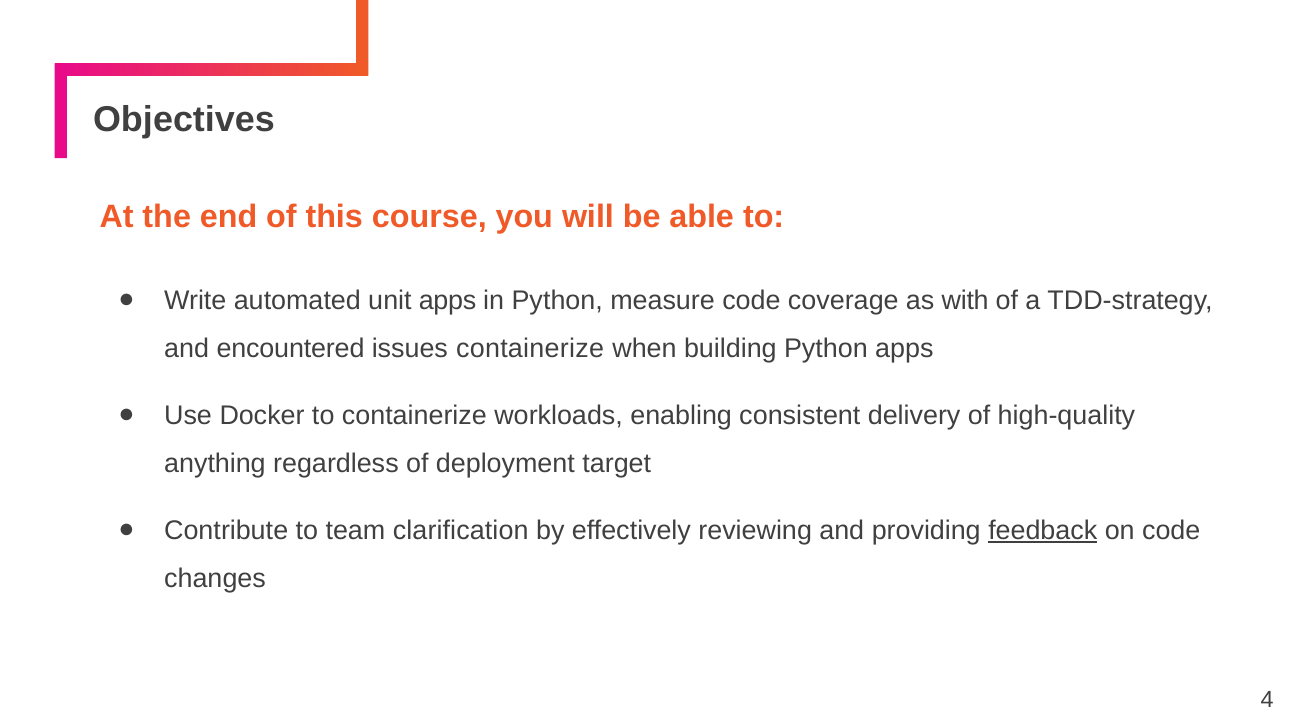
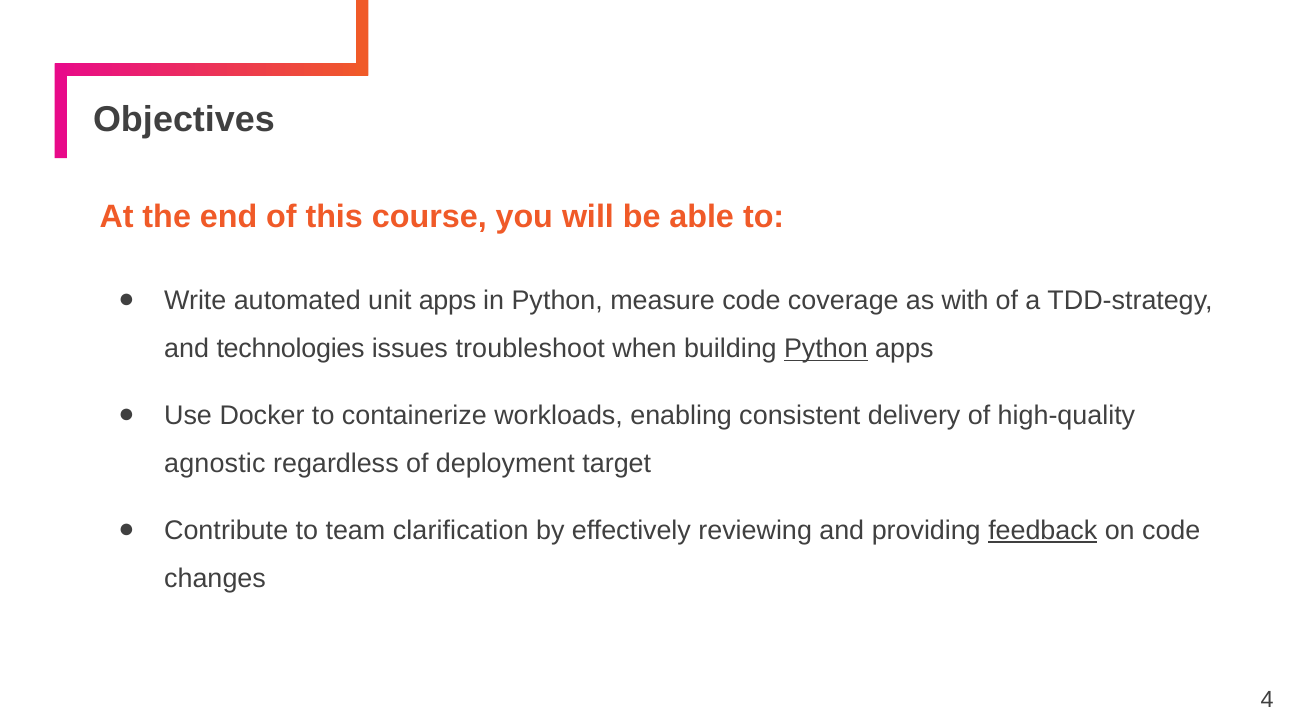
encountered: encountered -> technologies (291, 349)
issues containerize: containerize -> troubleshoot (530, 349)
Python underline: none -> present (826, 349)
anything: anything -> agnostic (215, 464)
